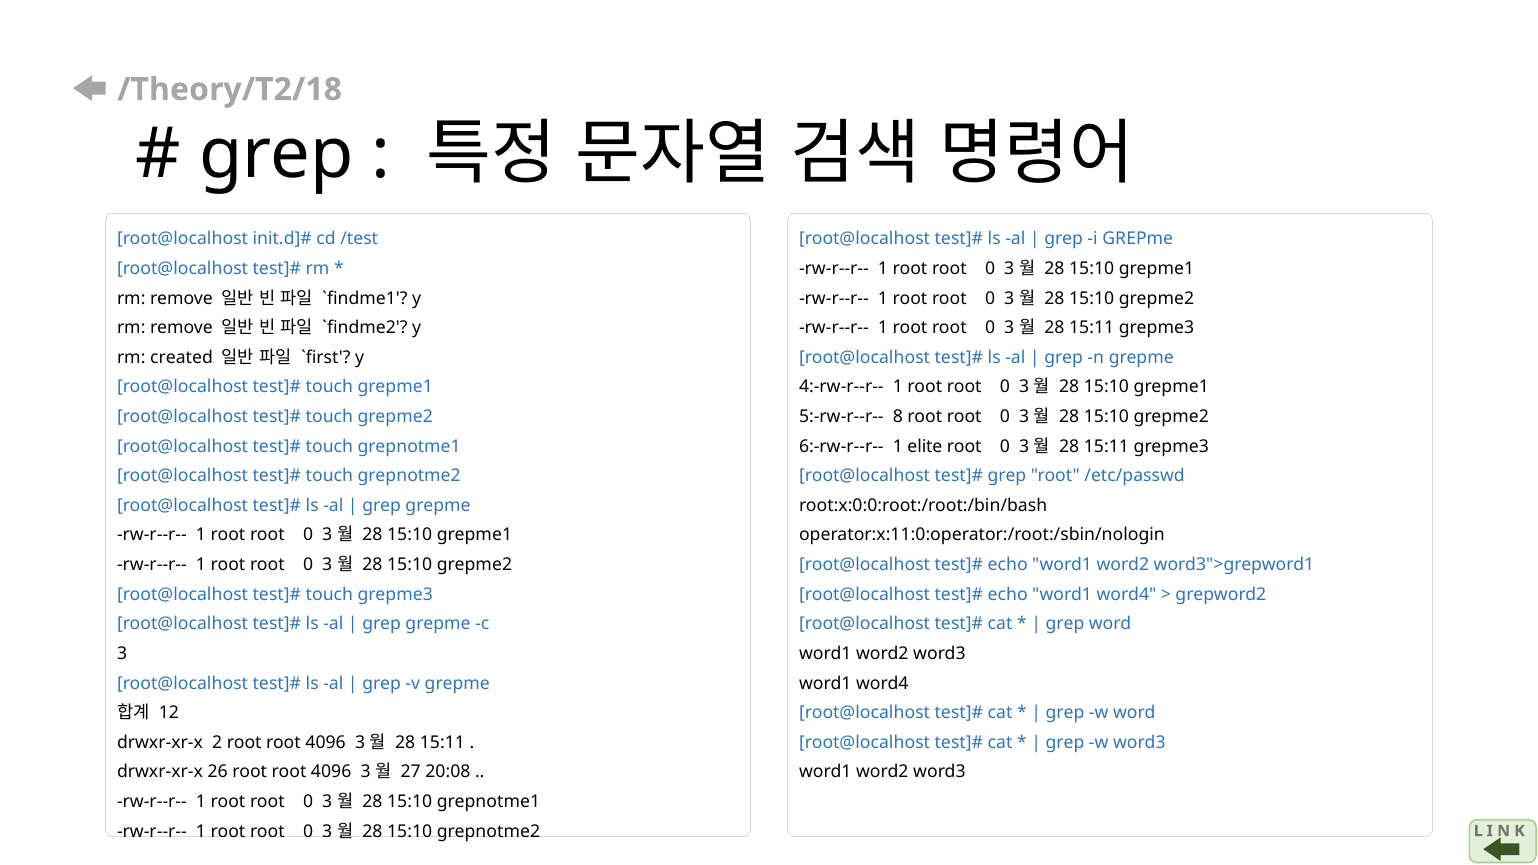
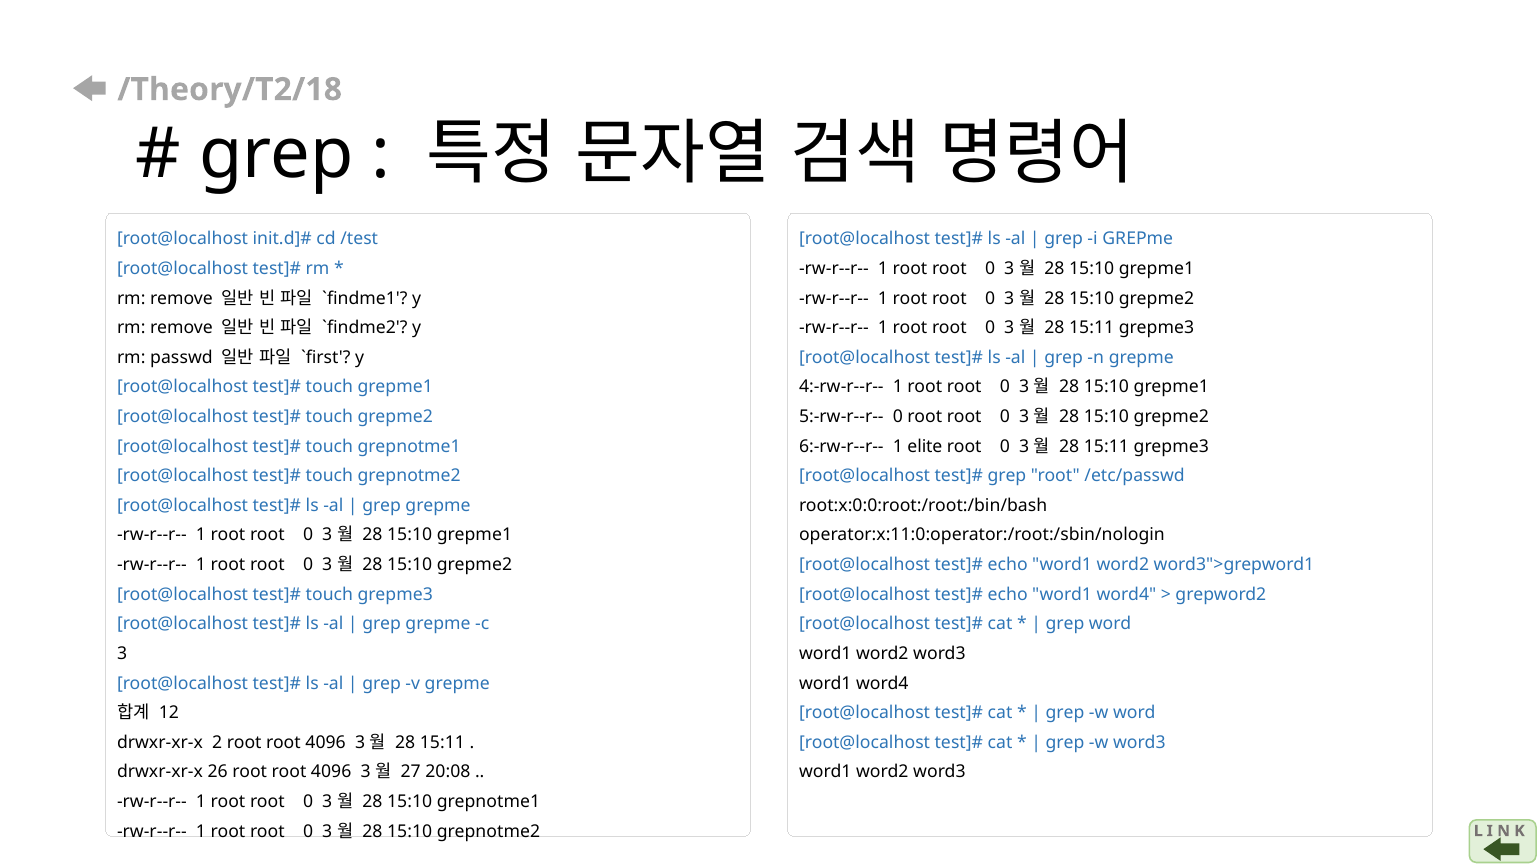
created: created -> passwd (181, 358)
5:-rw-r--r-- 8: 8 -> 0 (898, 417)
